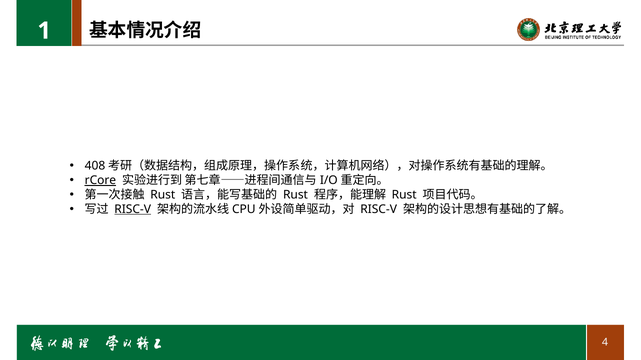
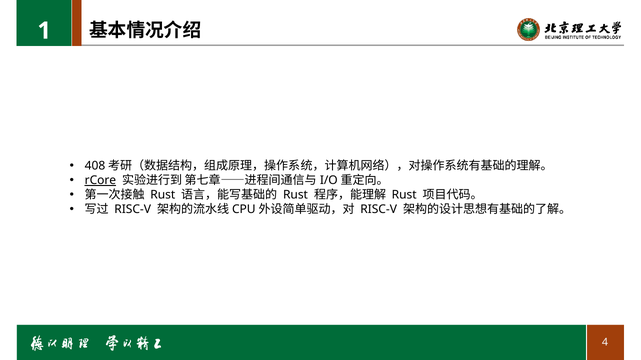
RISC-V underline: present -> none (133, 210)
